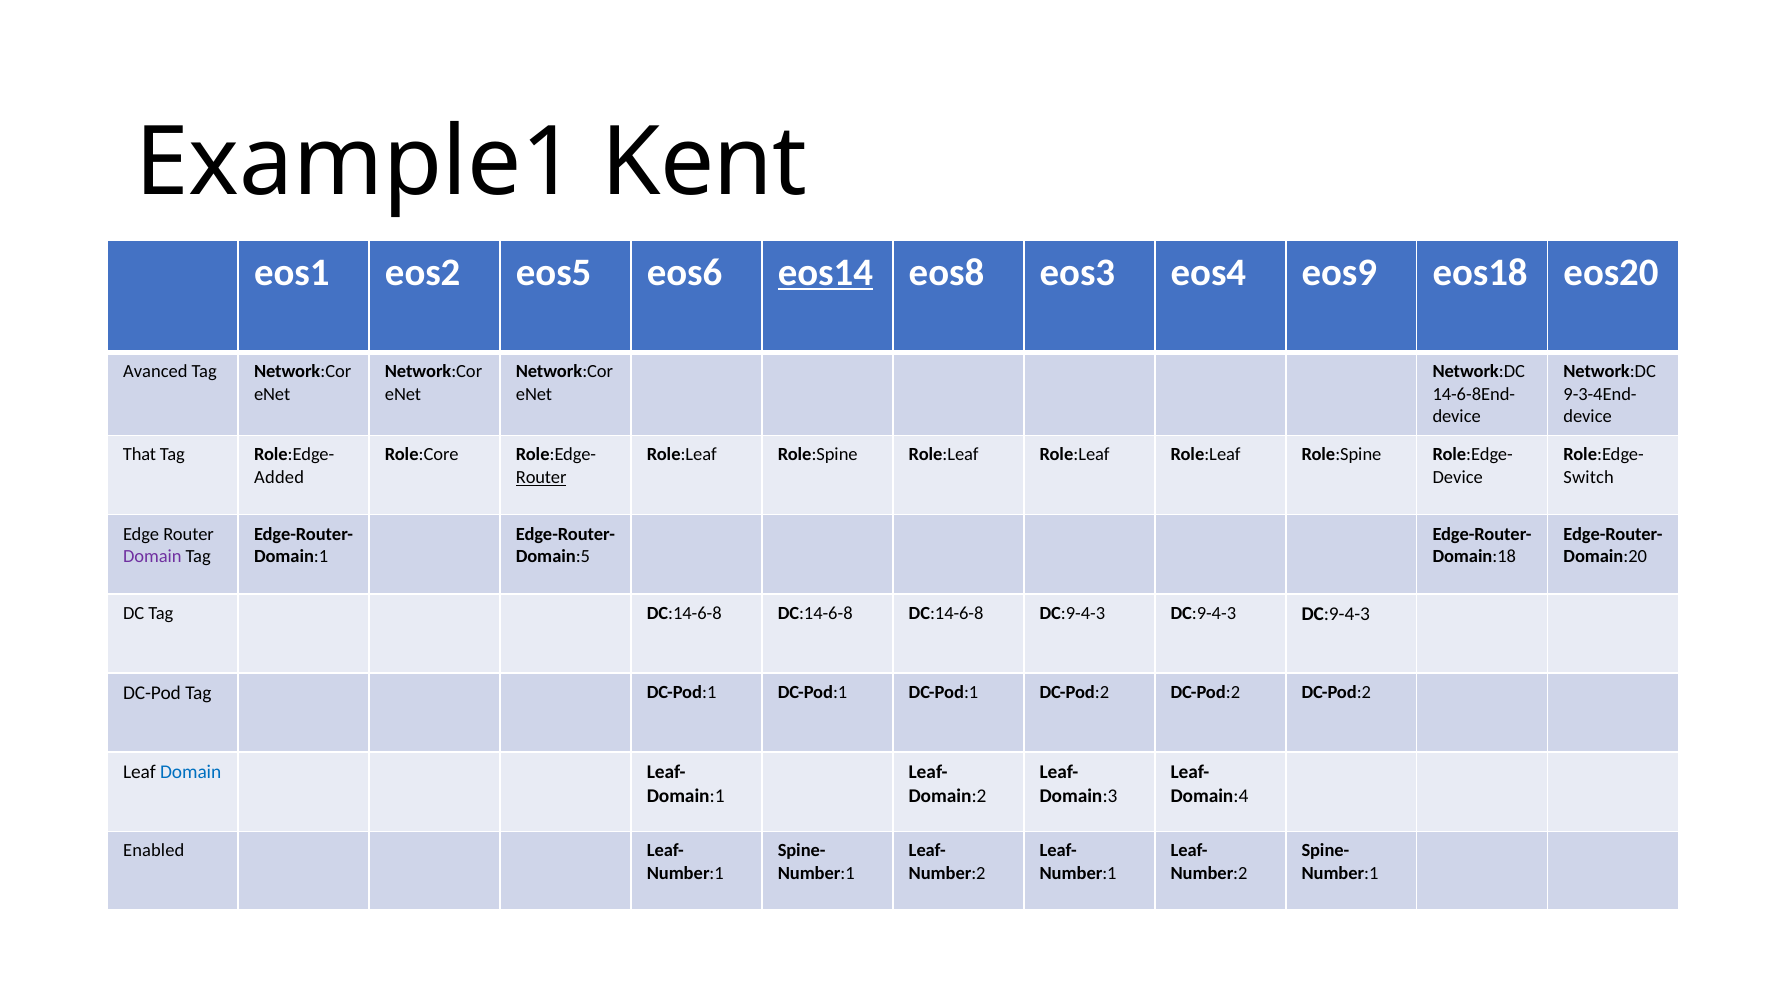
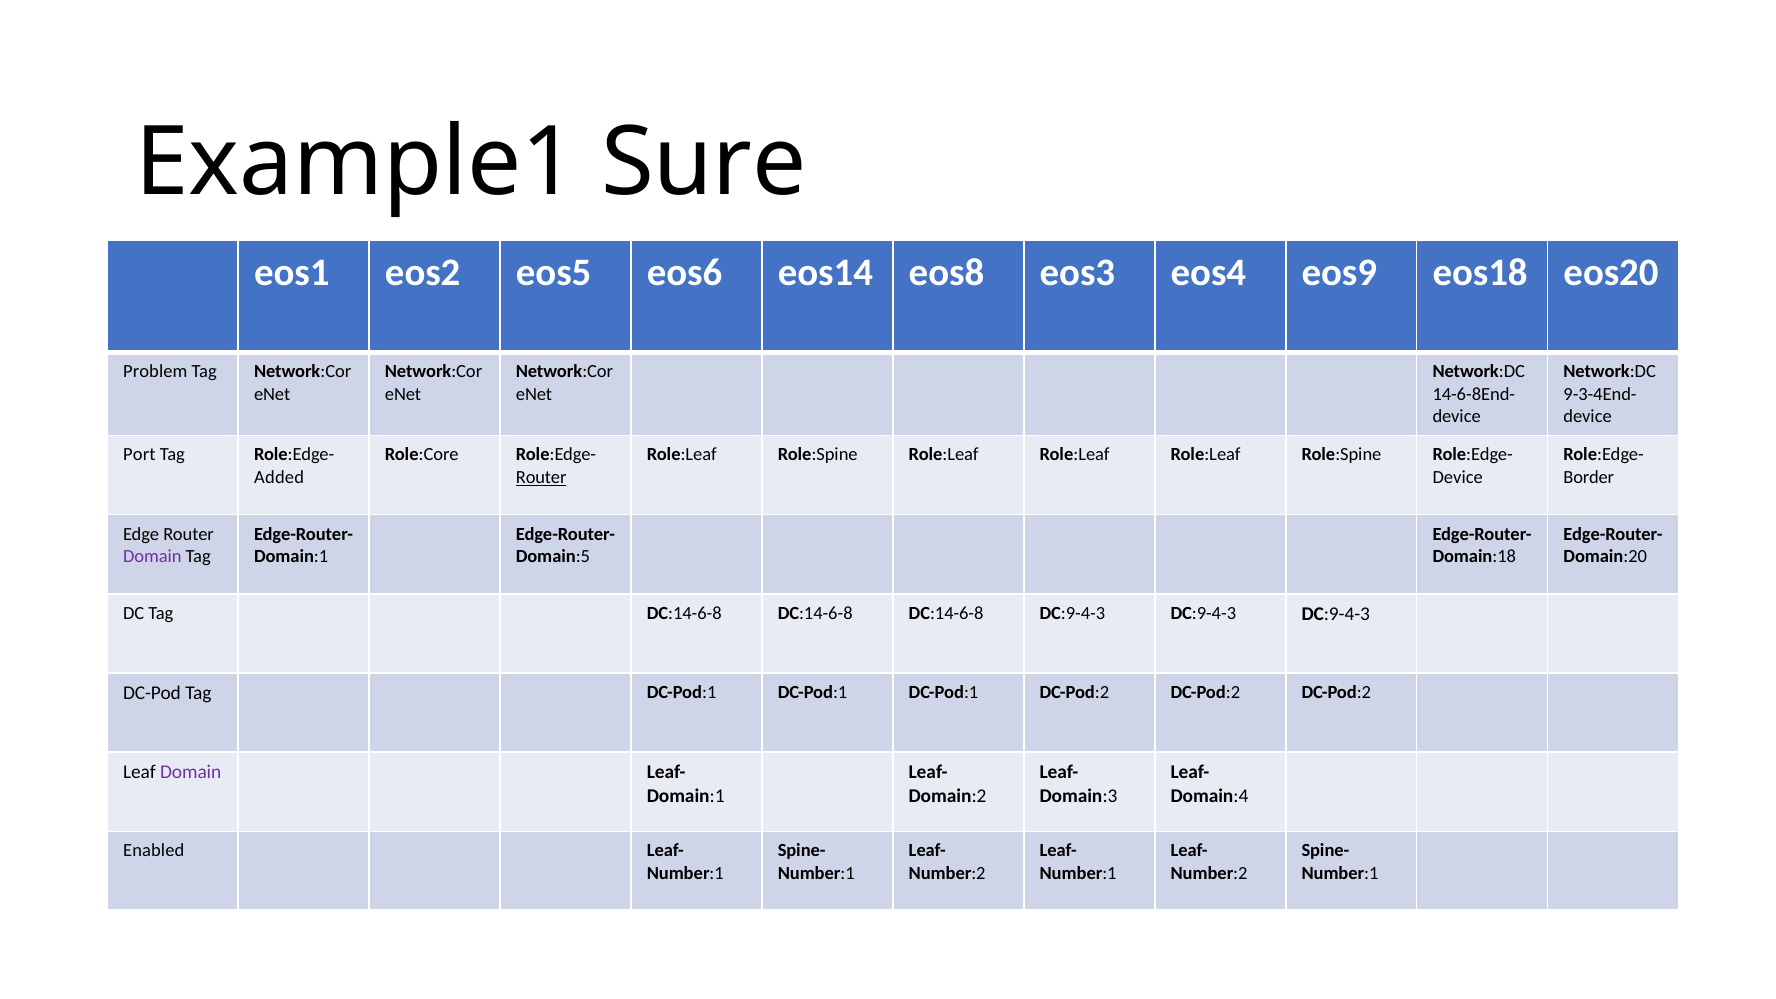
Kent: Kent -> Sure (704, 163)
eos14 underline: present -> none (825, 272)
Avanced: Avanced -> Problem (155, 372)
That: That -> Port (139, 455)
Switch: Switch -> Border (1589, 477)
Domain colour: blue -> purple (191, 772)
